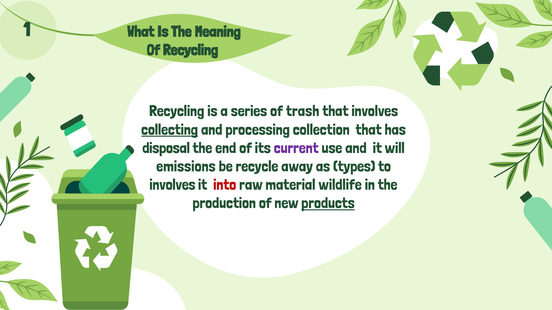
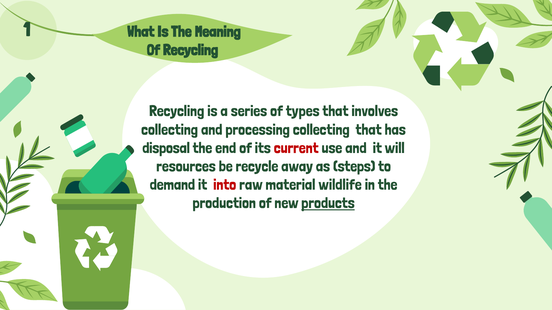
trash: trash -> types (303, 111)
collecting underline: present -> none (170, 130)
processing collection: collection -> collecting (321, 130)
current colour: purple -> red (296, 148)
emissions: emissions -> resources (186, 167)
types: types -> steps (354, 167)
involves: involves -> demand (172, 185)
